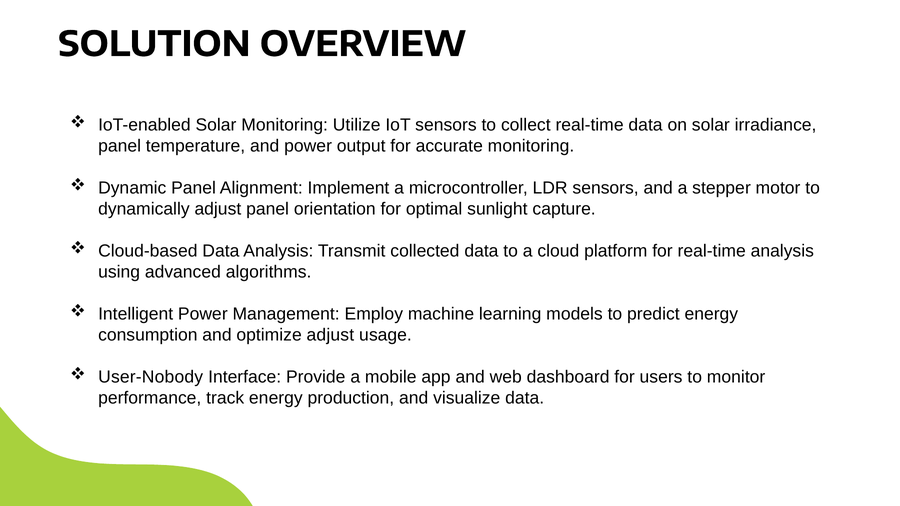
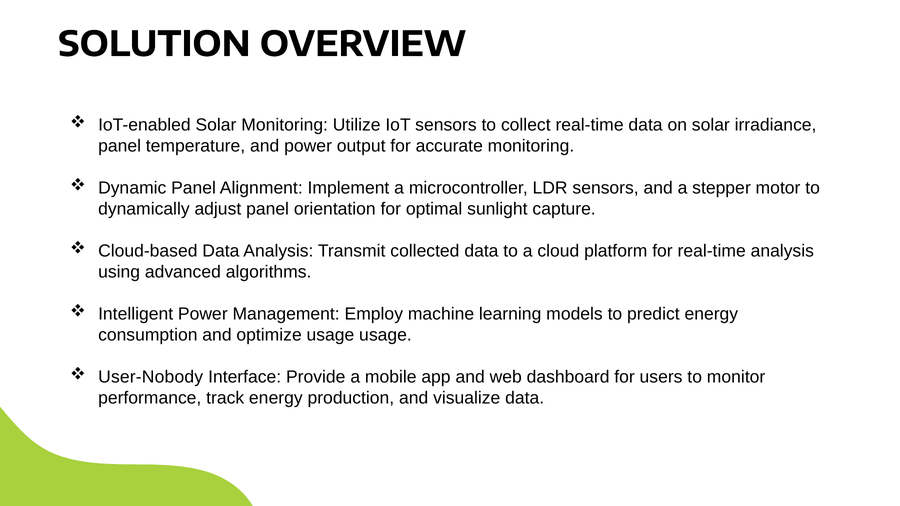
optimize adjust: adjust -> usage (330, 335)
